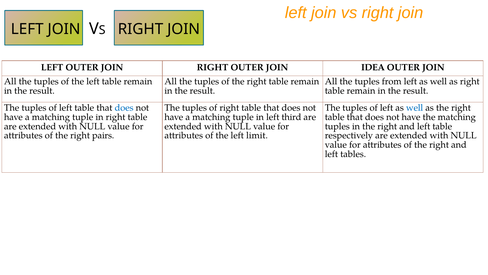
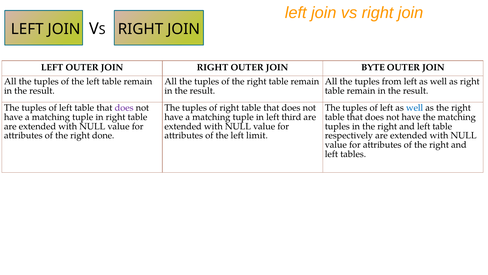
IDEA: IDEA -> BYTE (373, 67)
does colour: blue -> purple (124, 108)
pairs: pairs -> done (103, 135)
